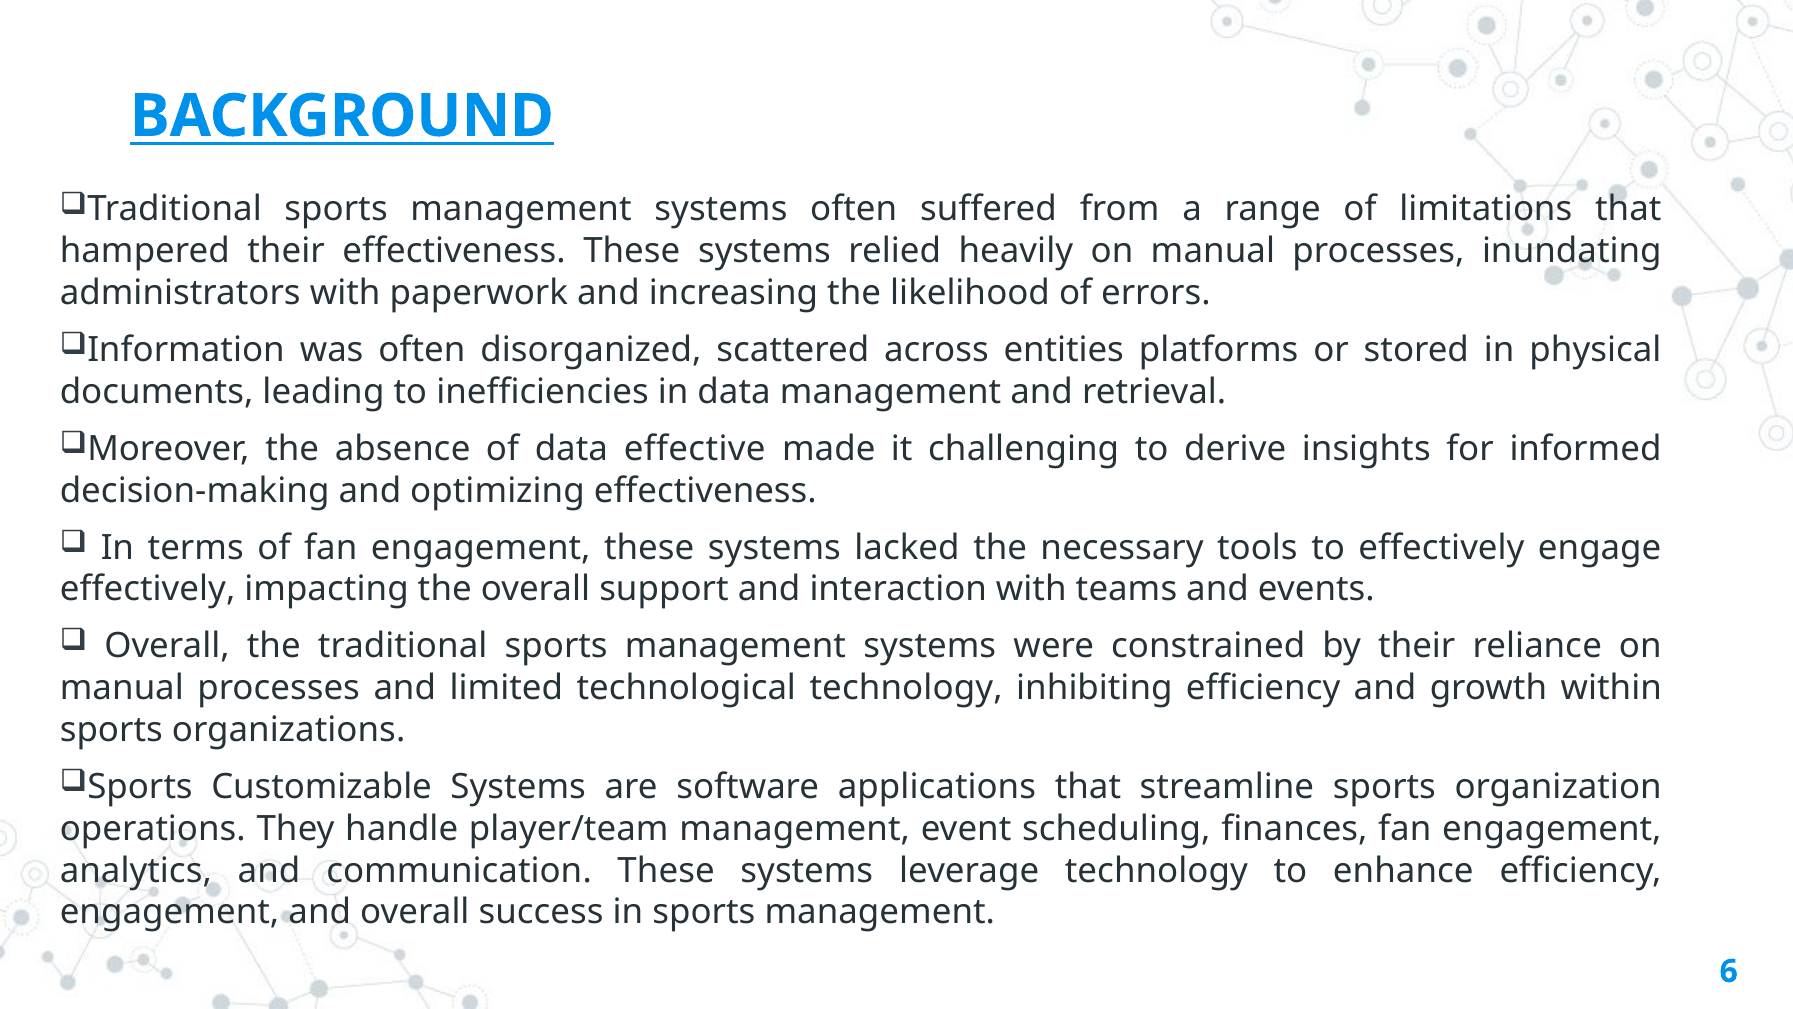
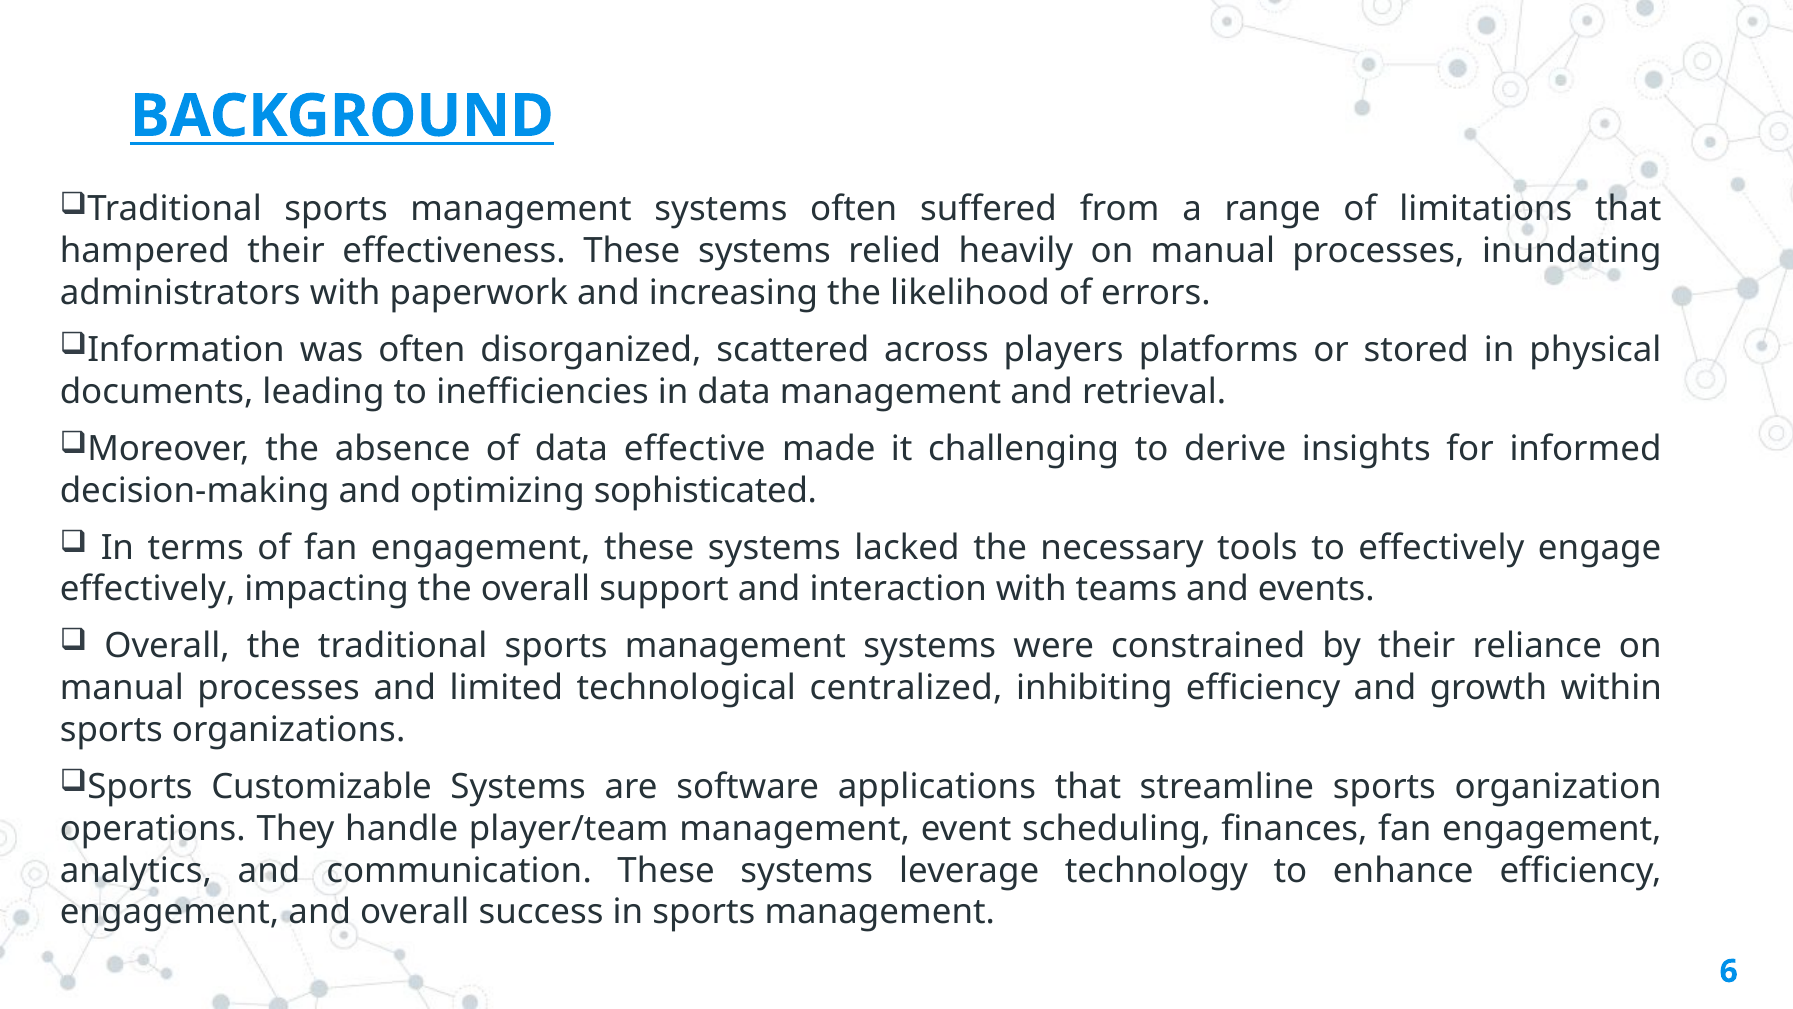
entities: entities -> players (1064, 350)
optimizing effectiveness: effectiveness -> sophisticated (705, 490)
technological technology: technology -> centralized (906, 688)
